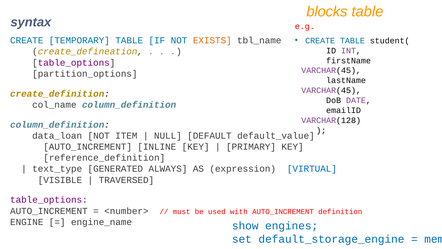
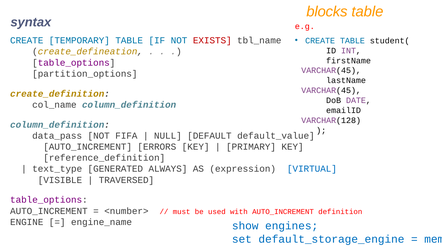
EXISTS colour: orange -> red (212, 40)
data_loan: data_loan -> data_pass (57, 136)
ITEM: ITEM -> FIFA (126, 136)
INLINE: INLINE -> ERRORS (157, 147)
